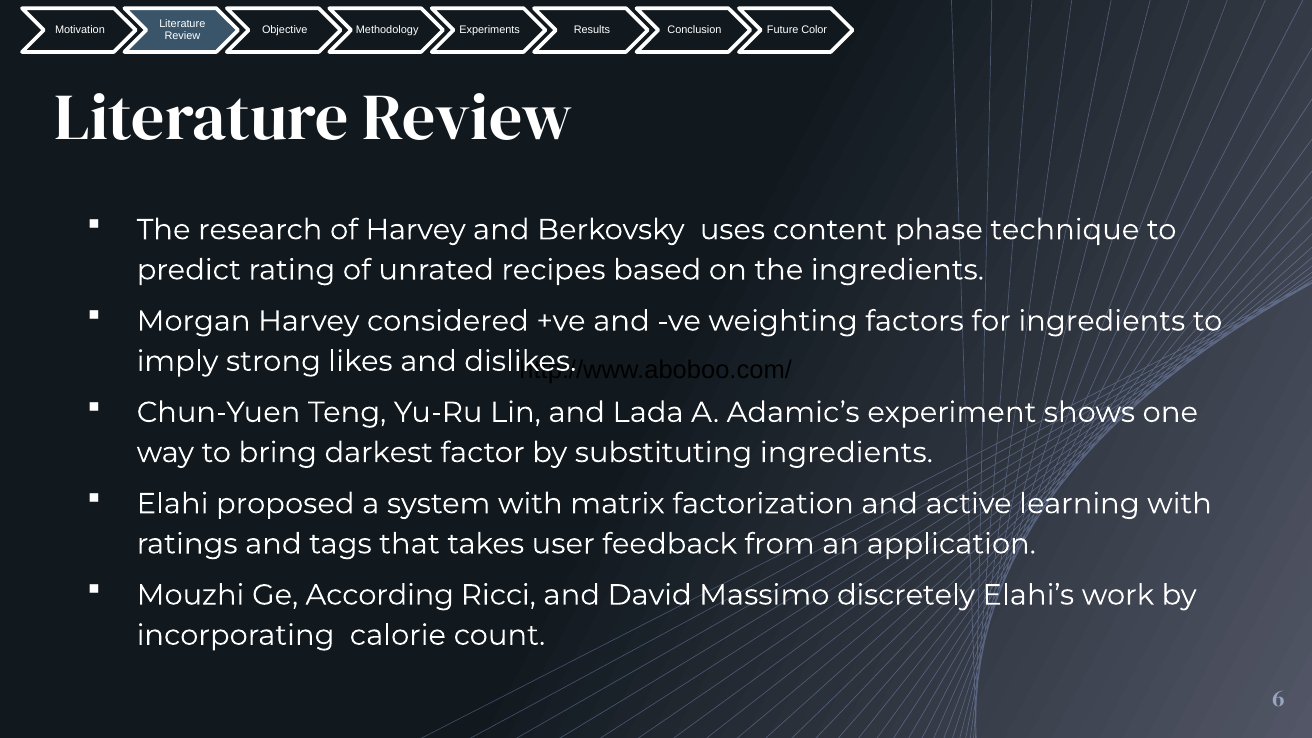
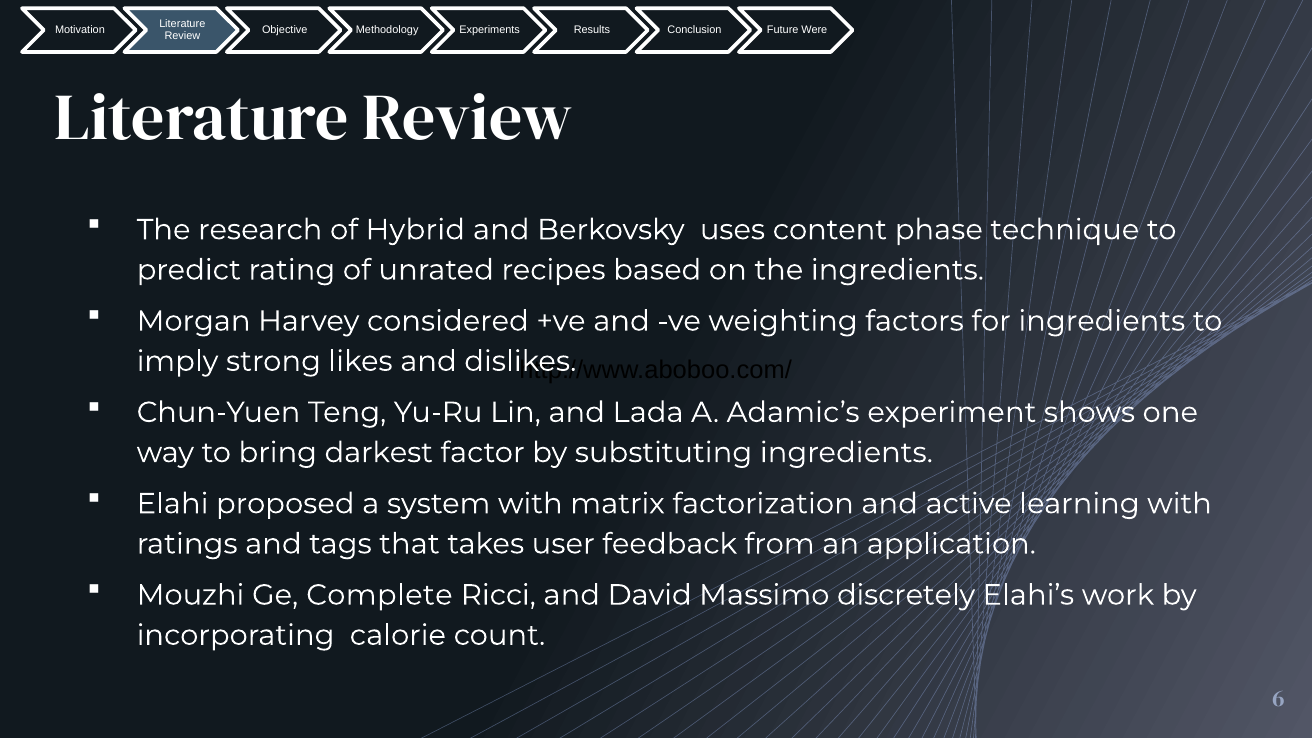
Color: Color -> Were (814, 30)
of Harvey: Harvey -> Hybrid (415, 230)
According: According -> Complete (379, 595)
